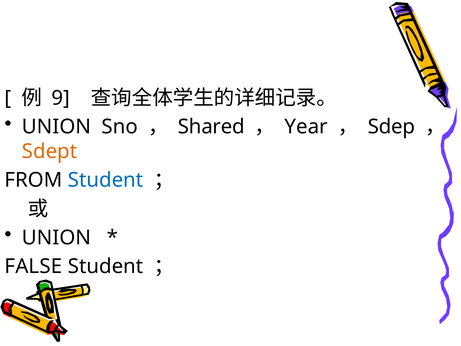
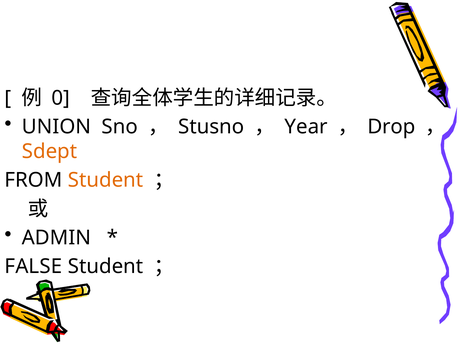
9: 9 -> 0 (61, 98)
Shared: Shared -> Stusno (211, 127)
Sdep: Sdep -> Drop (391, 127)
Student colour: blue -> orange (106, 180)
UNION: UNION -> ADMIN (56, 237)
